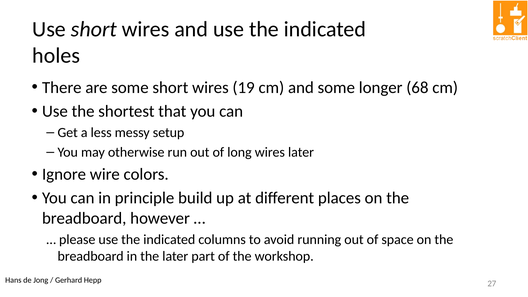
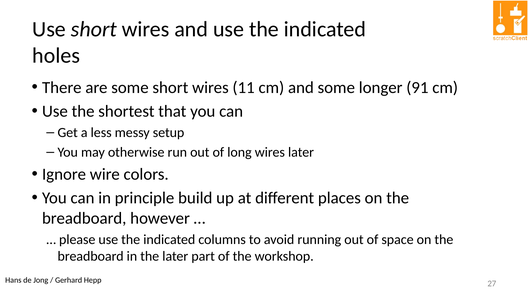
19: 19 -> 11 (244, 88)
68: 68 -> 91 (417, 88)
